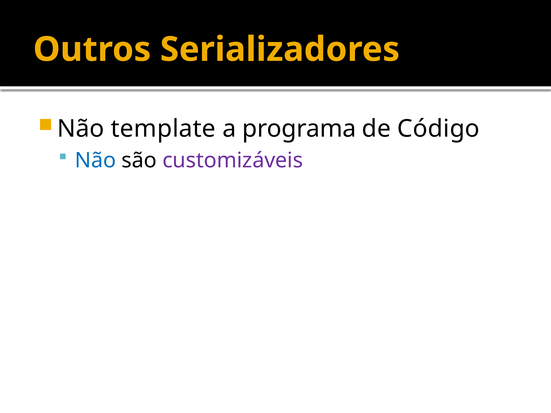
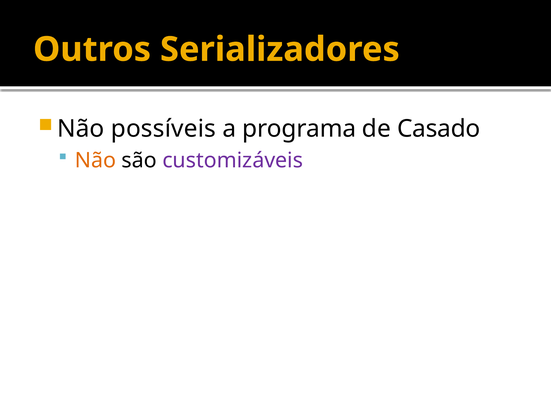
template: template -> possíveis (163, 129)
Código: Código -> Casado (439, 129)
Não colour: blue -> orange (96, 161)
